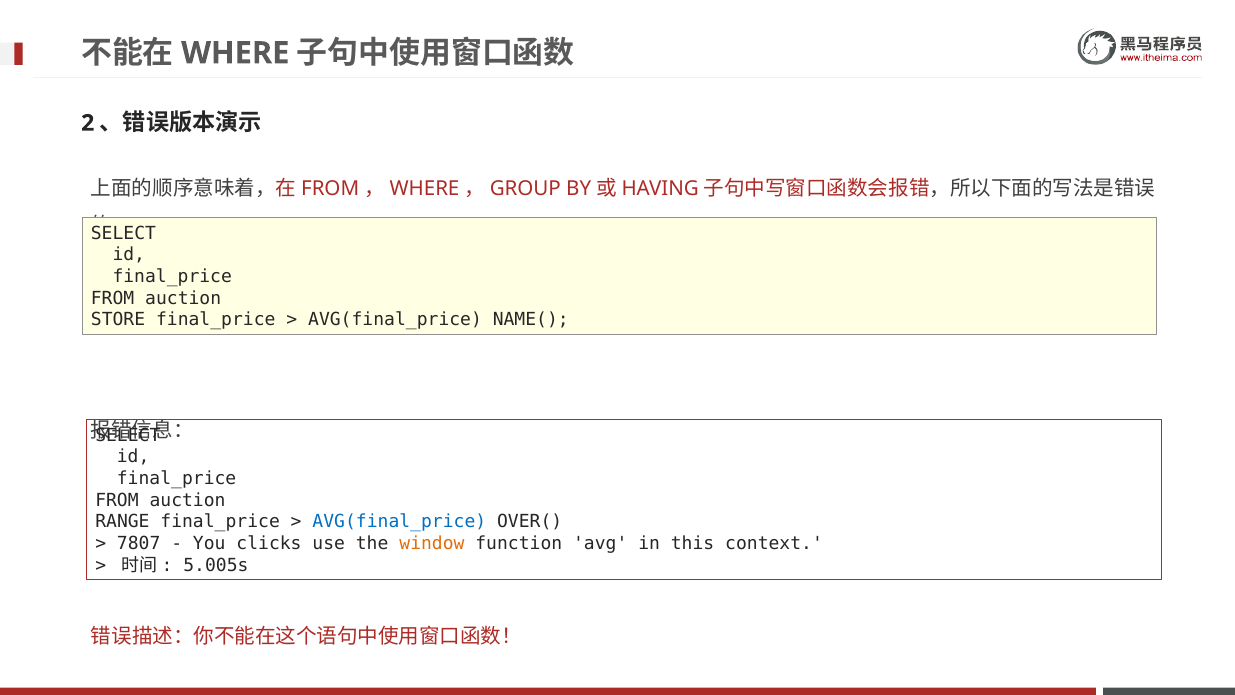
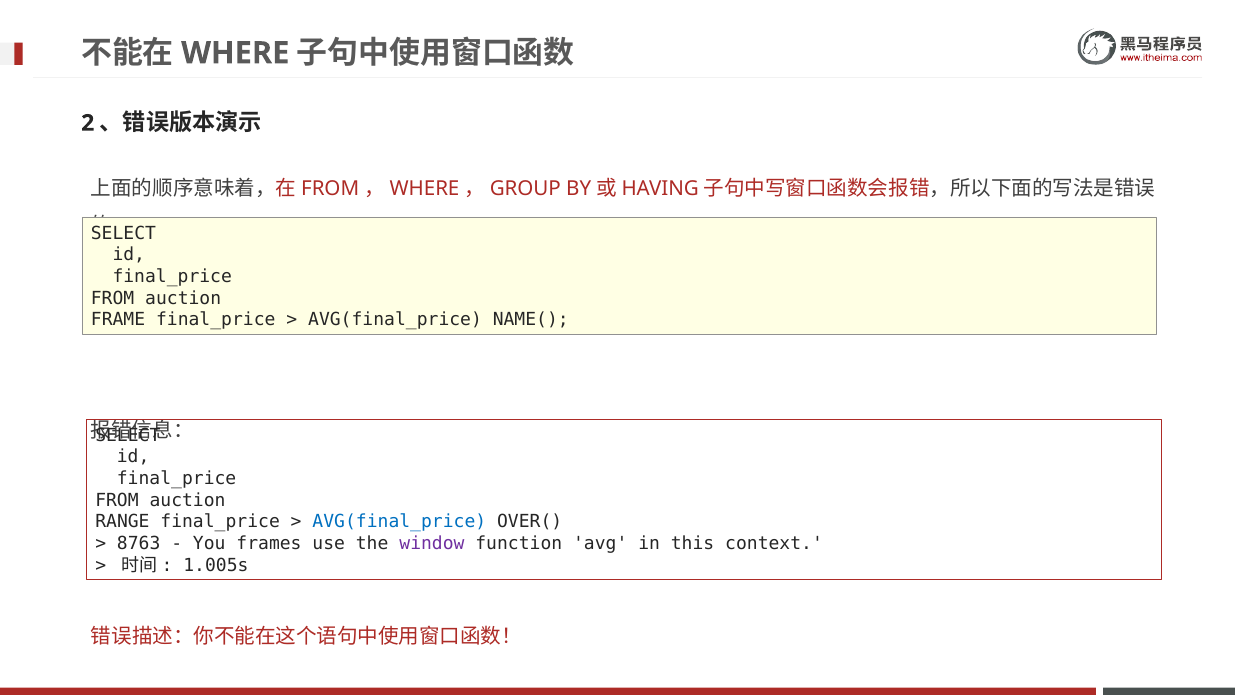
STORE: STORE -> FRAME (118, 320)
7807: 7807 -> 8763 (139, 543)
clicks: clicks -> frames (269, 543)
window colour: orange -> purple (432, 543)
5.005s: 5.005s -> 1.005s (216, 565)
